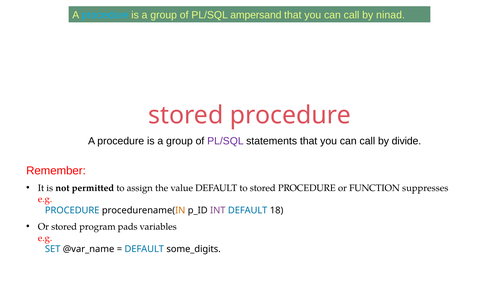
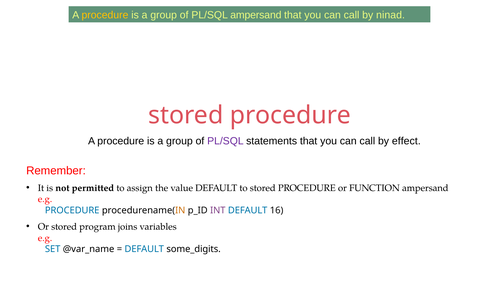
procedure colour: light blue -> yellow (105, 15)
divide: divide -> effect (406, 141)
FUNCTION suppresses: suppresses -> ampersand (425, 188)
18: 18 -> 16 (277, 210)
pads: pads -> joins (128, 226)
